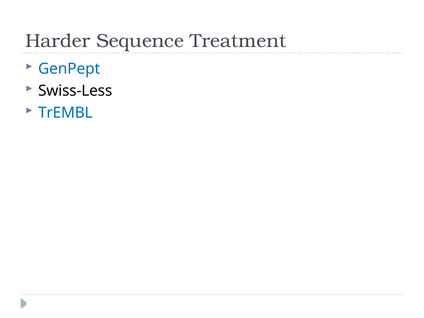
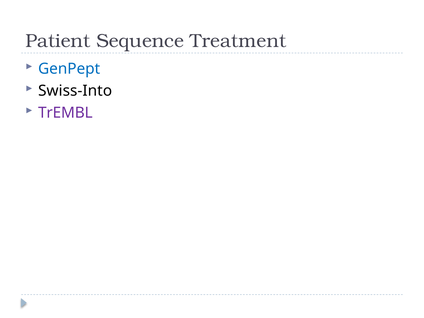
Harder: Harder -> Patient (58, 41)
Swiss-Less: Swiss-Less -> Swiss-Into (75, 91)
TrEMBL colour: blue -> purple (65, 113)
